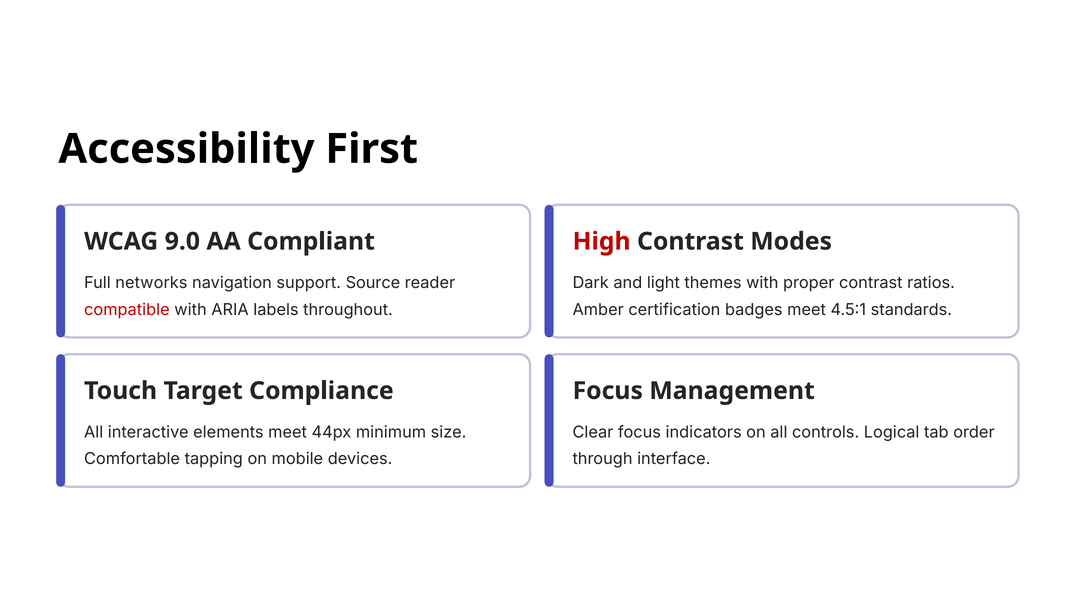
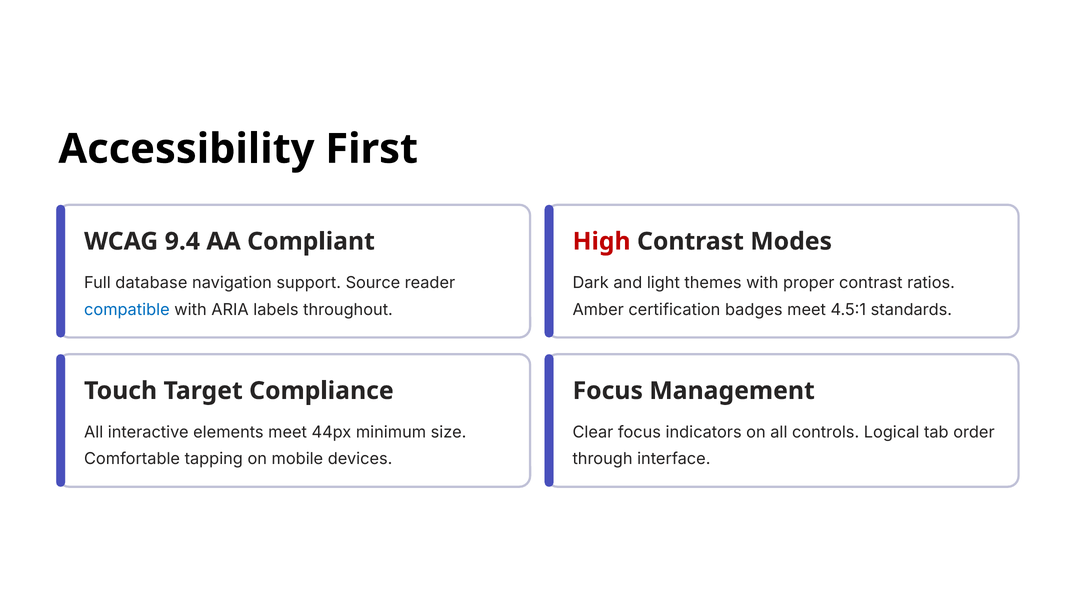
9.0: 9.0 -> 9.4 (182, 241)
networks: networks -> database (151, 283)
compatible colour: red -> blue (127, 310)
